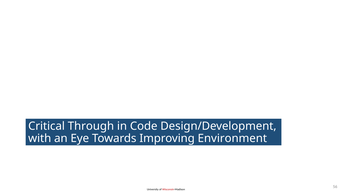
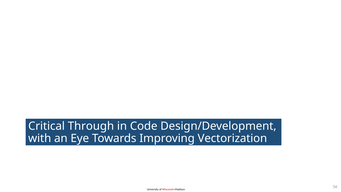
Environment: Environment -> Vectorization (232, 138)
